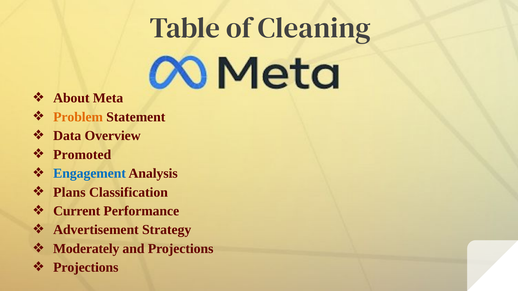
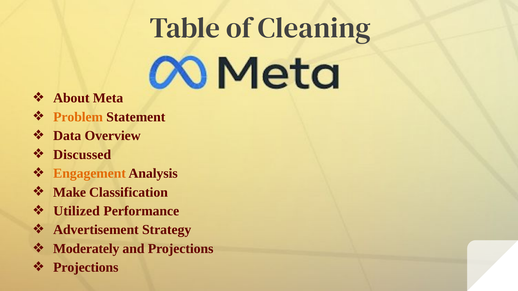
Promoted: Promoted -> Discussed (82, 155)
Engagement colour: blue -> orange (90, 174)
Plans: Plans -> Make (70, 192)
Current: Current -> Utilized (77, 211)
